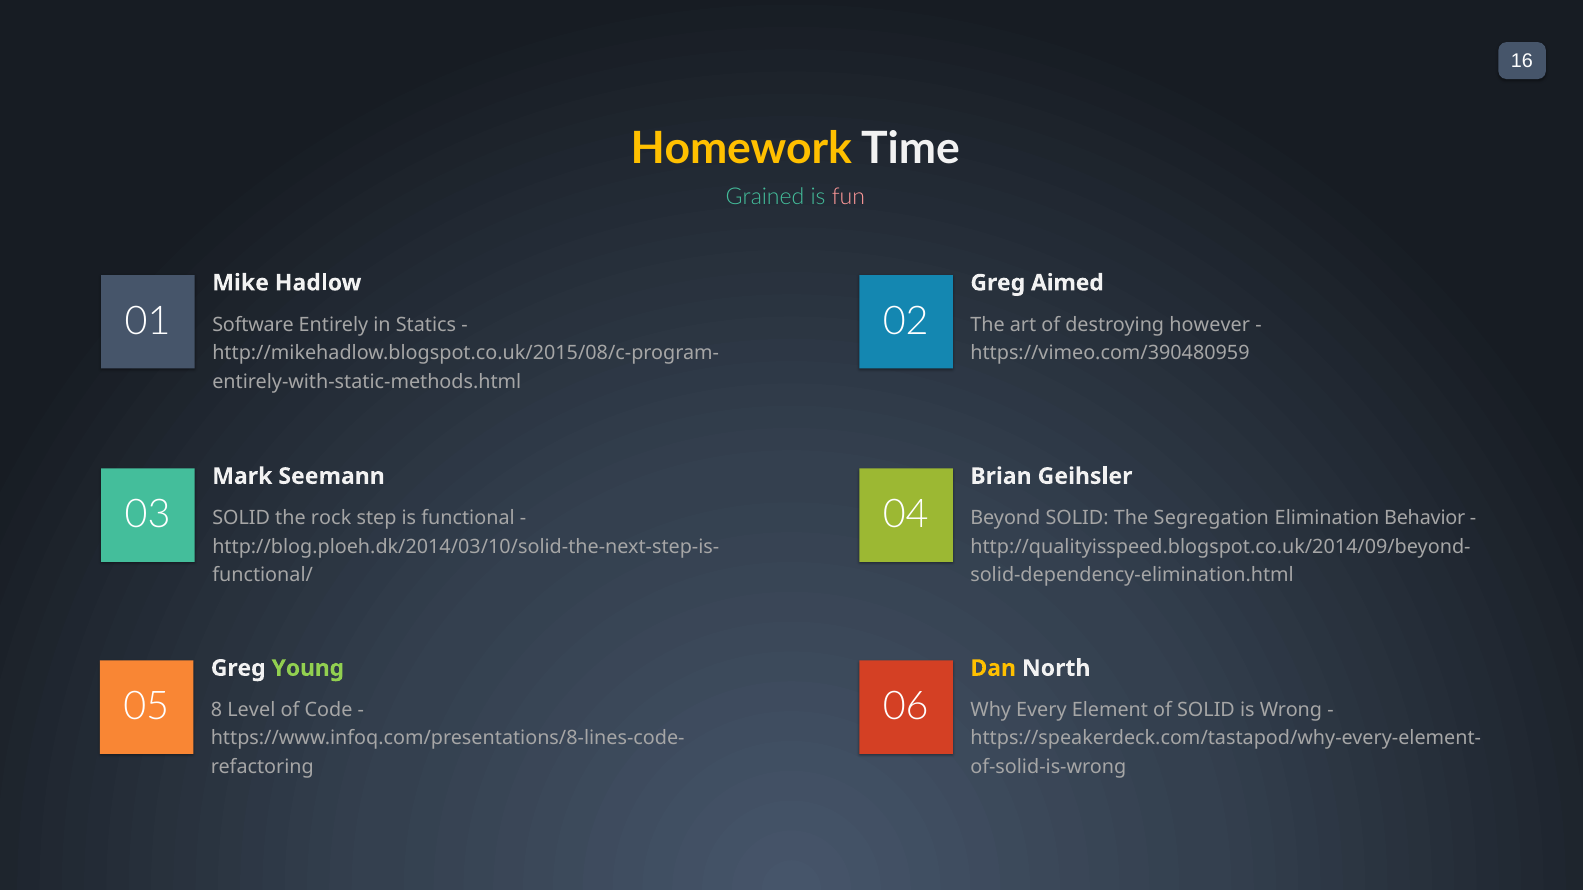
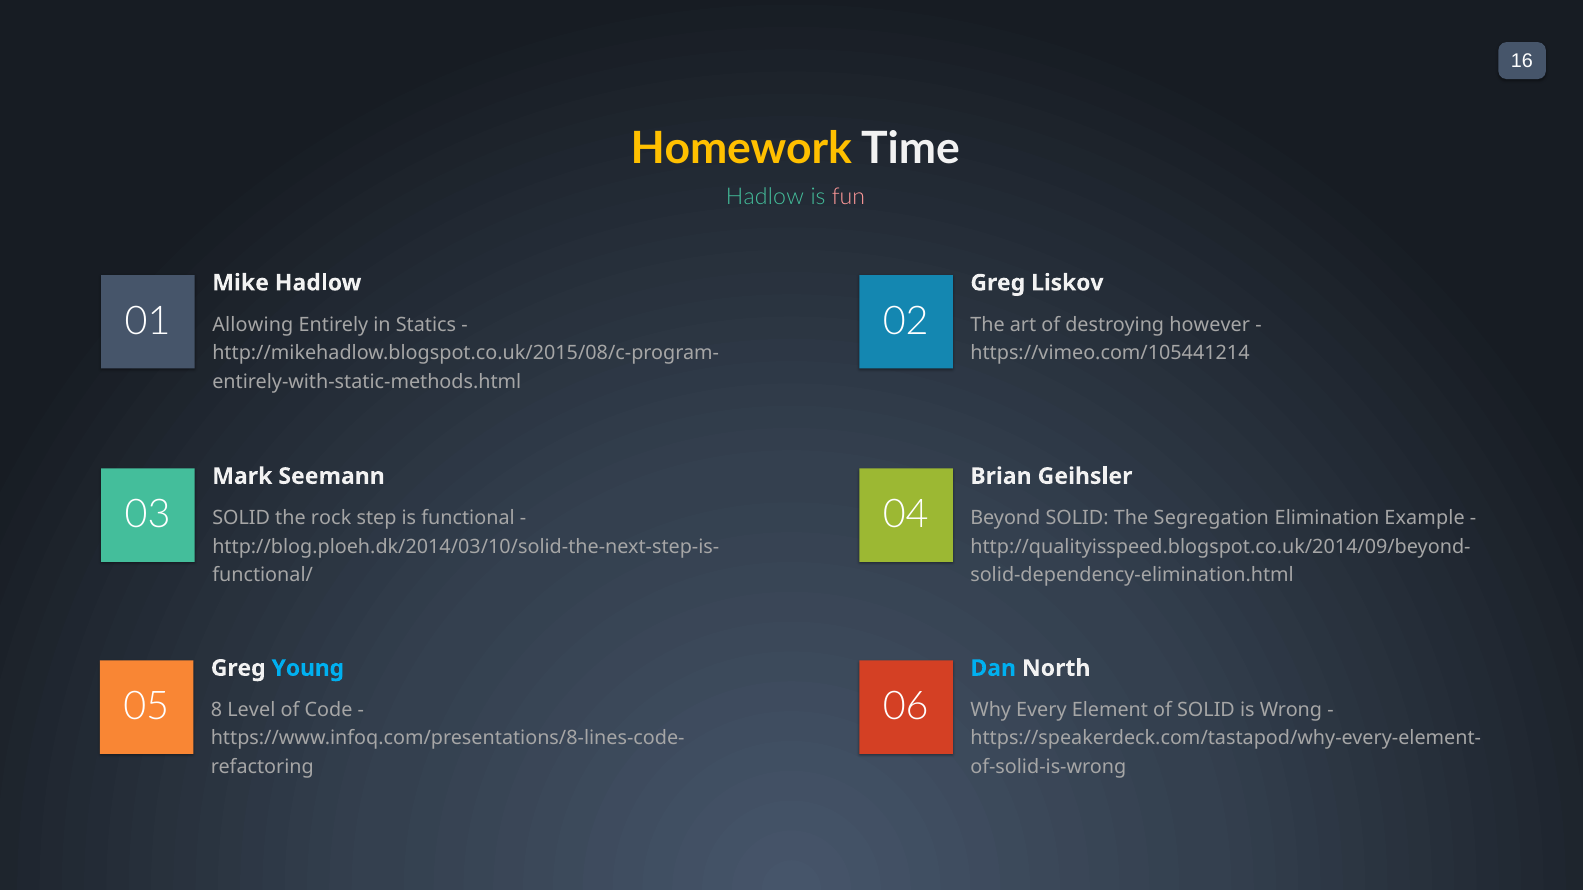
Grained: Grained -> Hadlow (765, 197)
Aimed: Aimed -> Liskov (1067, 283)
Software: Software -> Allowing (253, 325)
https://vimeo.com/390480959: https://vimeo.com/390480959 -> https://vimeo.com/105441214 (1110, 353)
Behavior: Behavior -> Example (1425, 518)
Young colour: light green -> light blue (308, 668)
Dan colour: yellow -> light blue (993, 668)
